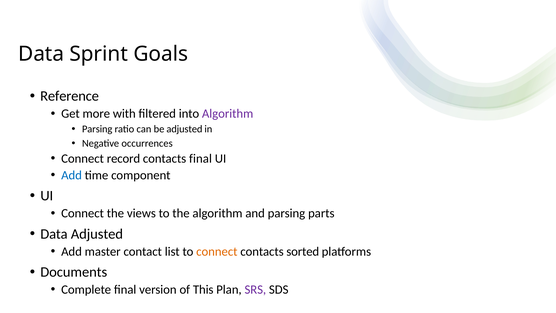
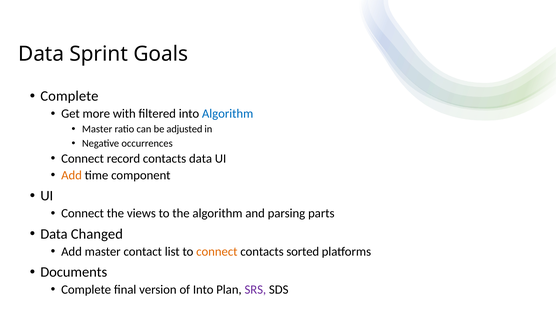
Reference: Reference -> Complete (69, 96)
Algorithm colour: purple -> blue (228, 114)
Parsing: Parsing -> Master (97, 129)
contacts final: final -> data (201, 159)
Add colour: blue -> orange (72, 175)
Data Adjusted: Adjusted -> Changed (97, 234)
of This: This -> Into (203, 289)
